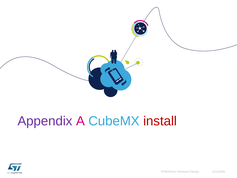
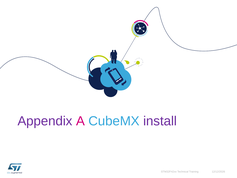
install colour: red -> purple (160, 121)
